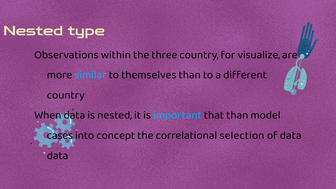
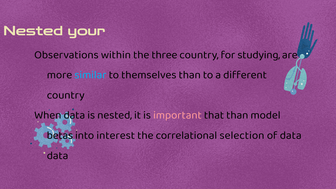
type: type -> your (86, 31)
visualize: visualize -> studying (259, 55)
important colour: light blue -> pink (177, 115)
cases: cases -> betas (60, 135)
concept: concept -> interest (116, 135)
